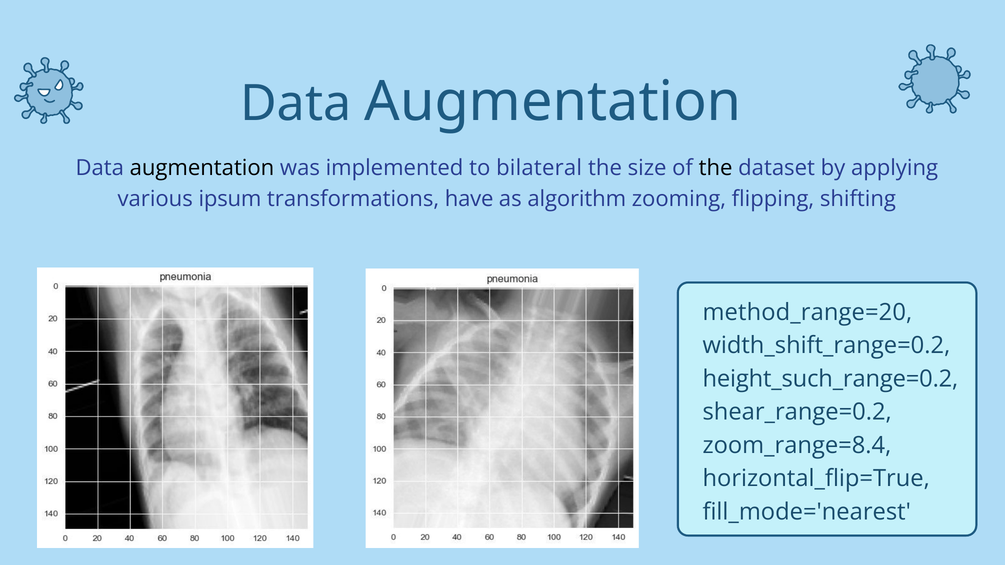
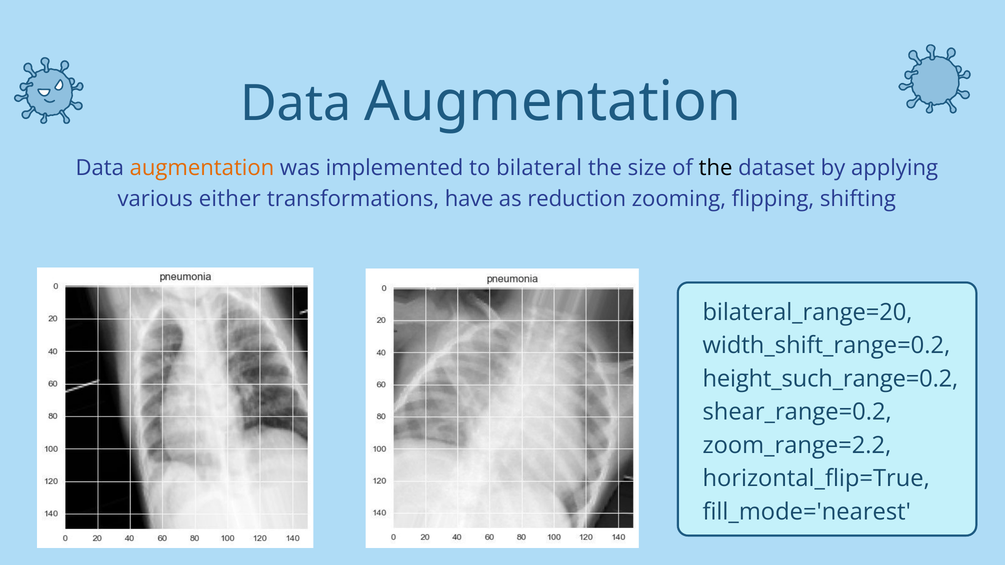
augmentation colour: black -> orange (202, 168)
ipsum: ipsum -> either (230, 199)
algorithm: algorithm -> reduction (577, 199)
method_range=20: method_range=20 -> bilateral_range=20 (807, 313)
zoom_range=8.4: zoom_range=8.4 -> zoom_range=2.2 (797, 446)
